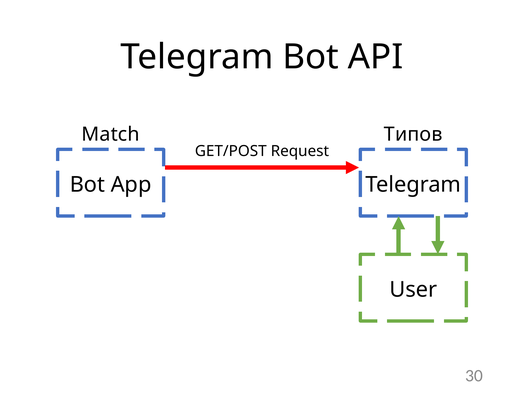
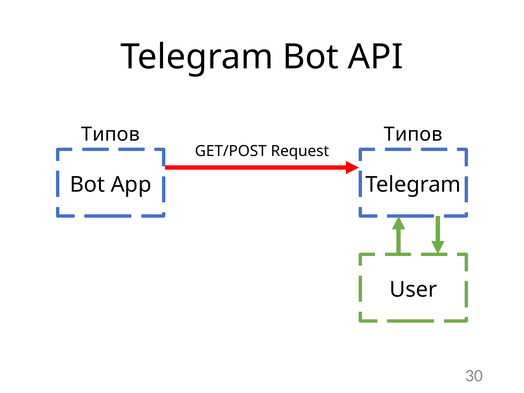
Match: Match -> Типов (111, 134)
